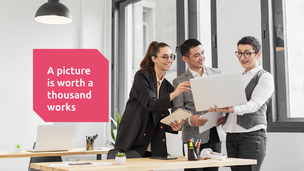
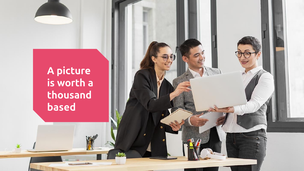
works: works -> based (61, 107)
